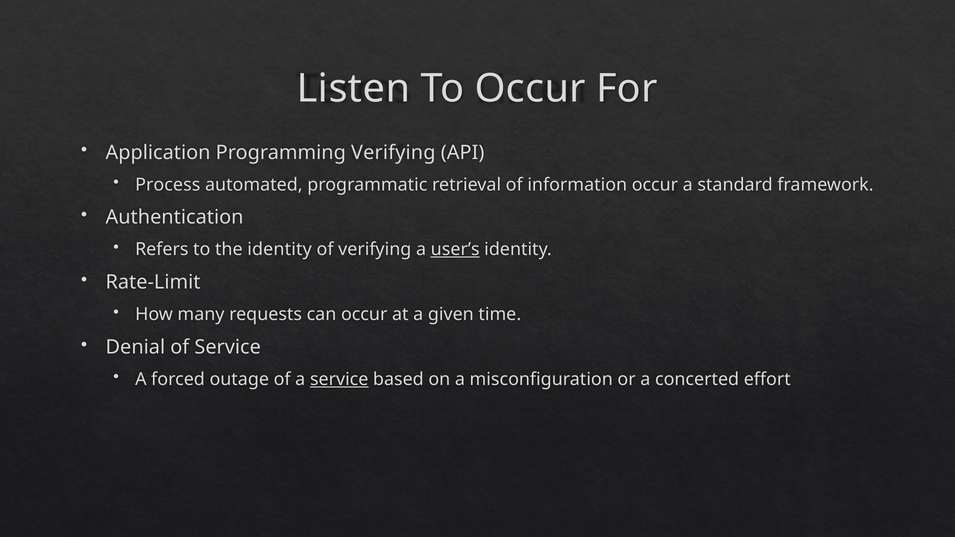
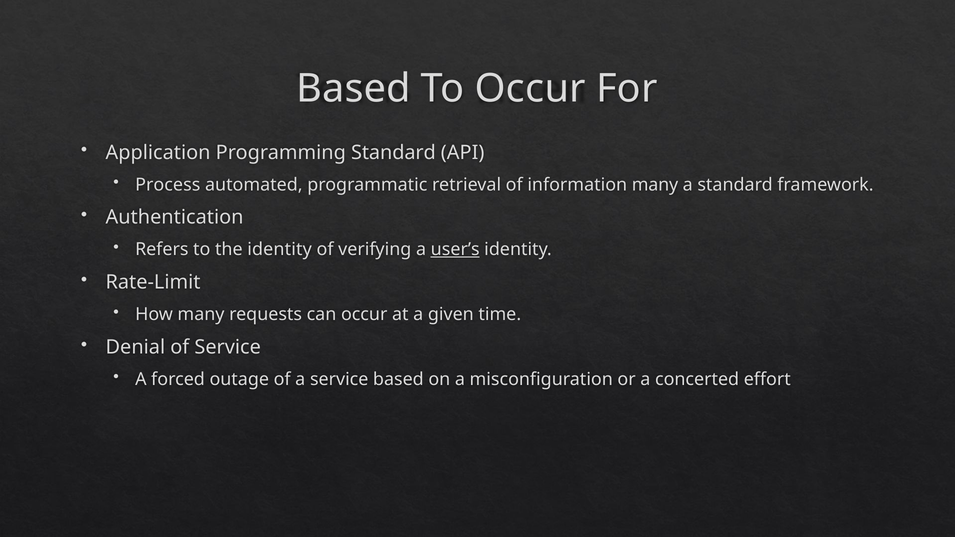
Listen: Listen -> Based (354, 89)
Programming Verifying: Verifying -> Standard (393, 153)
information occur: occur -> many (655, 185)
service underline: present -> none (339, 379)
